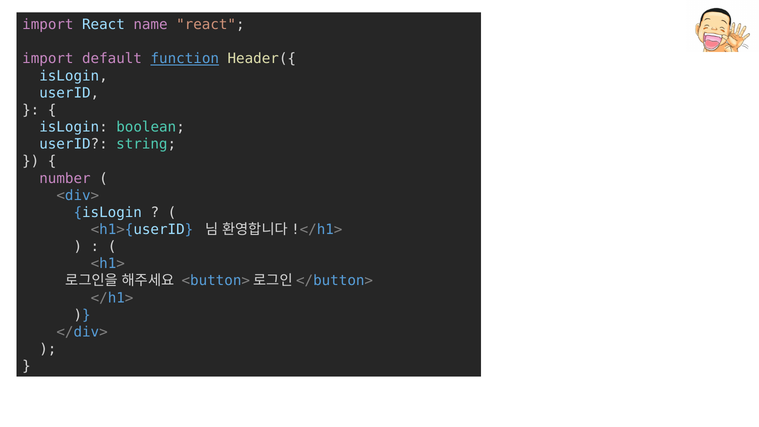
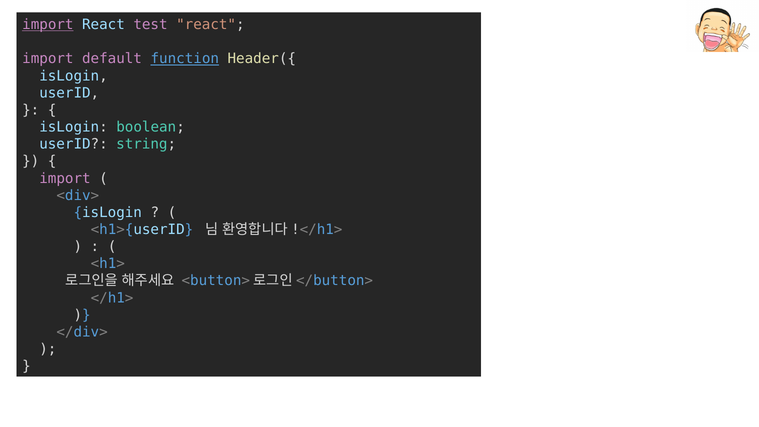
import underline: none -> present (48, 25)
name: name -> test (150, 25)
number: number -> import (65, 178)
